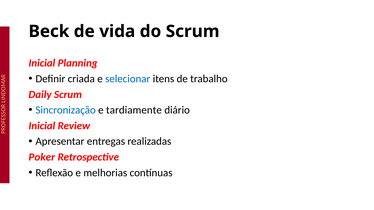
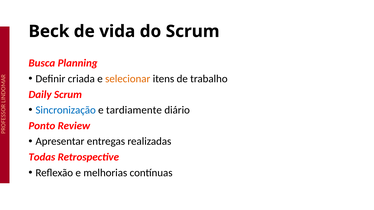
Inicial: Inicial -> Busca (42, 63)
selecionar colour: blue -> orange (128, 79)
Inicial: Inicial -> Ponto (42, 126)
Poker: Poker -> Todas (42, 157)
